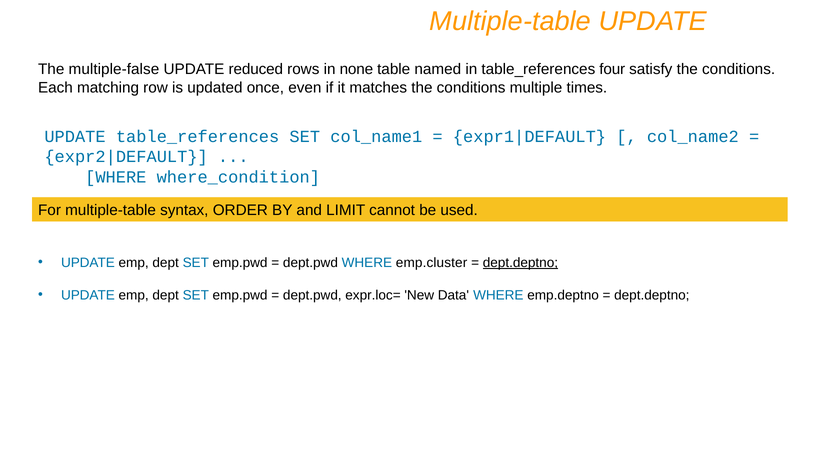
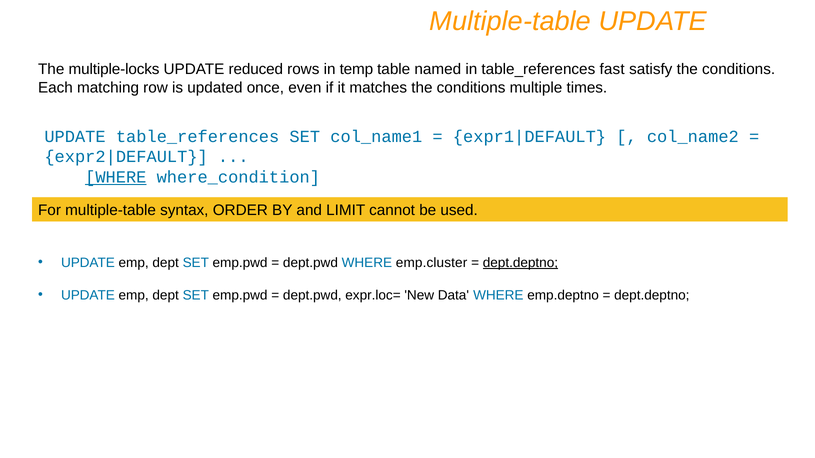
multiple-false: multiple-false -> multiple-locks (114, 69)
none: none -> temp (356, 69)
four: four -> fast (612, 69)
WHERE underline: none -> present (116, 177)
